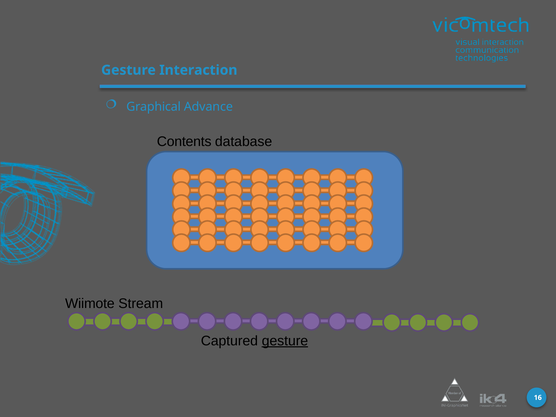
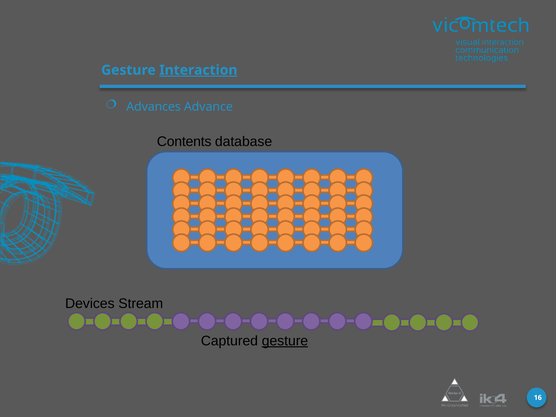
Interaction underline: none -> present (198, 70)
Graphical: Graphical -> Advances (154, 107)
Wiimote: Wiimote -> Devices (90, 304)
